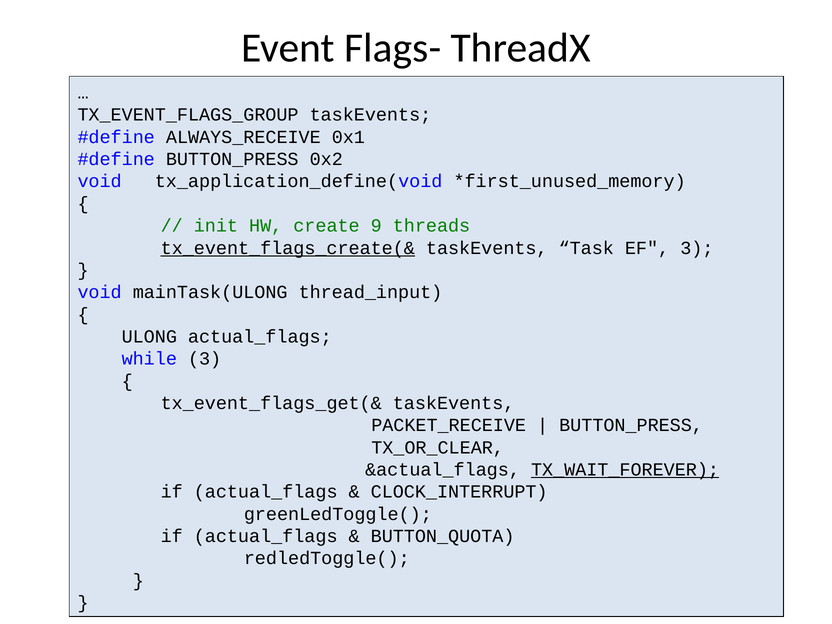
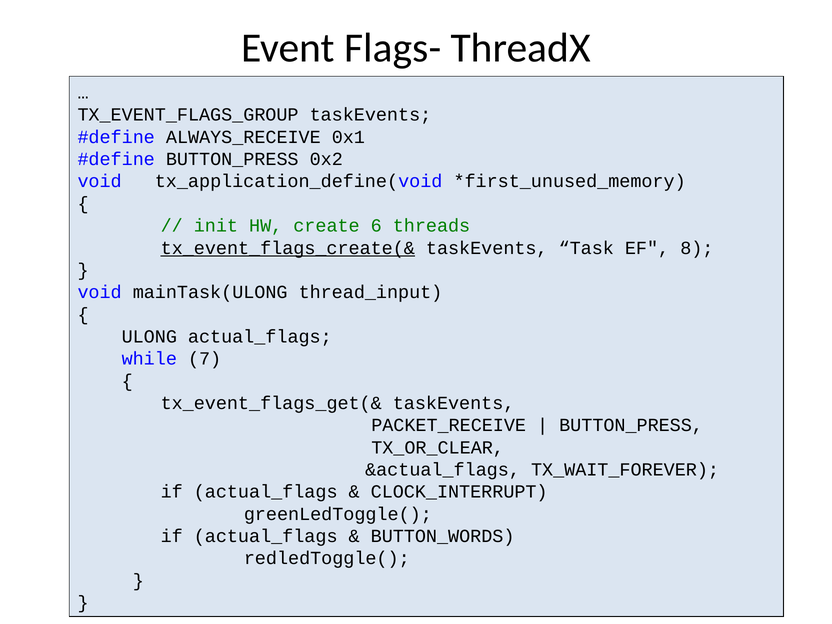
9: 9 -> 6 (376, 226)
EF 3: 3 -> 8 (697, 248)
while 3: 3 -> 7 (205, 359)
TX_WAIT_FOREVER underline: present -> none (625, 470)
BUTTON_QUOTA: BUTTON_QUOTA -> BUTTON_WORDS (443, 536)
